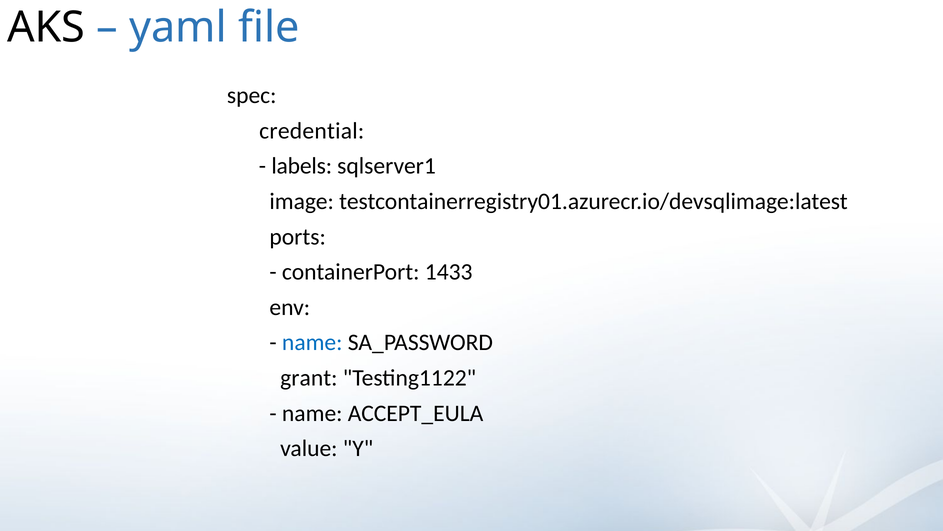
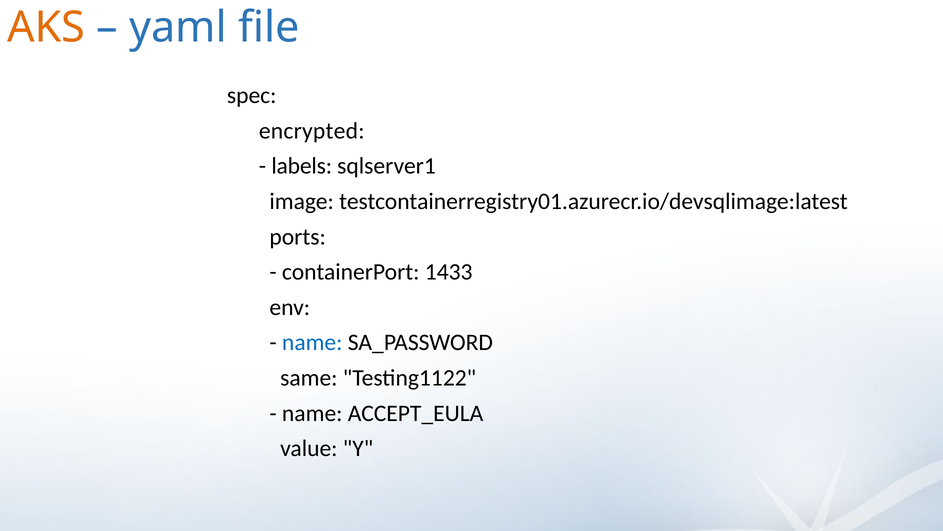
AKS colour: black -> orange (46, 27)
credential: credential -> encrypted (312, 131)
grant: grant -> same (309, 378)
